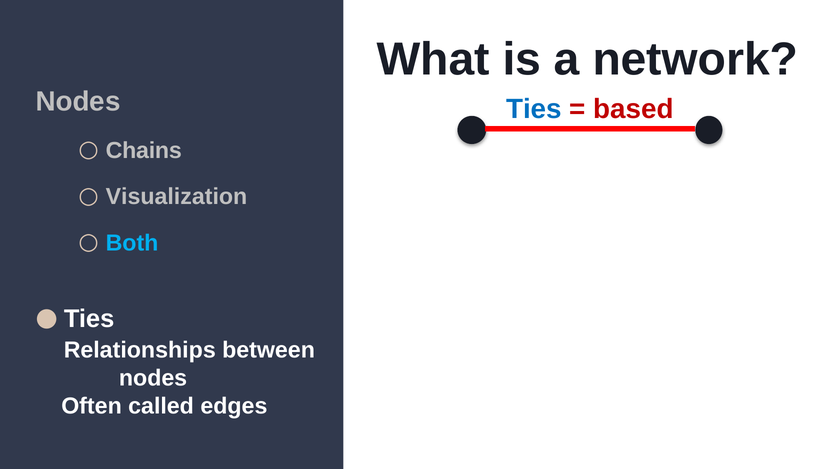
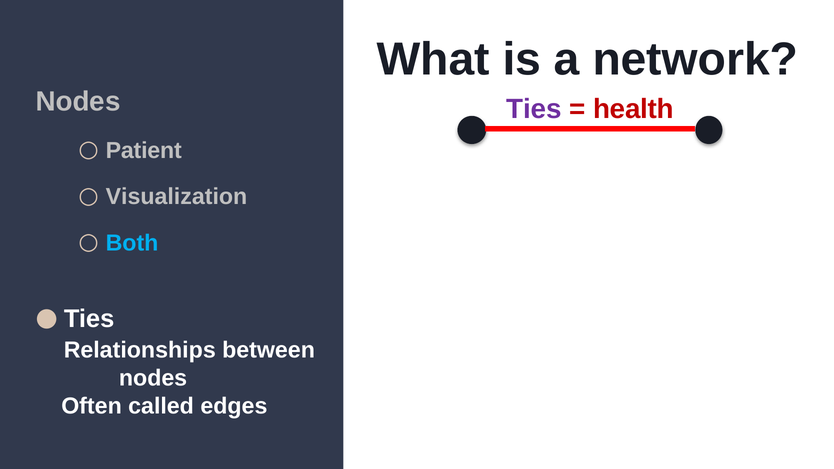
Ties colour: blue -> purple (534, 109)
based: based -> health (633, 109)
Chains: Chains -> Patient (144, 150)
